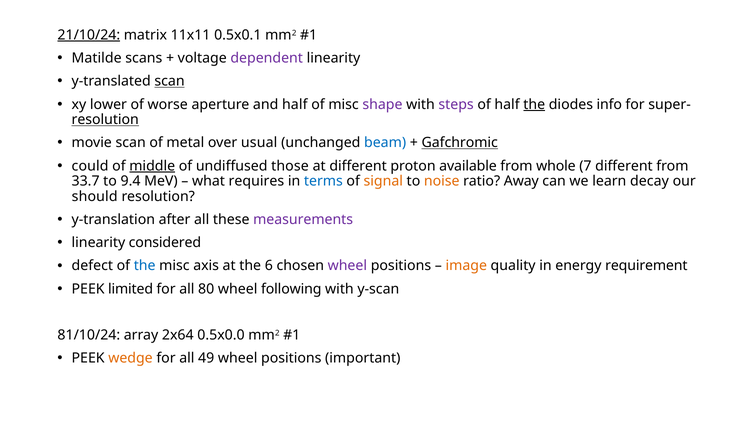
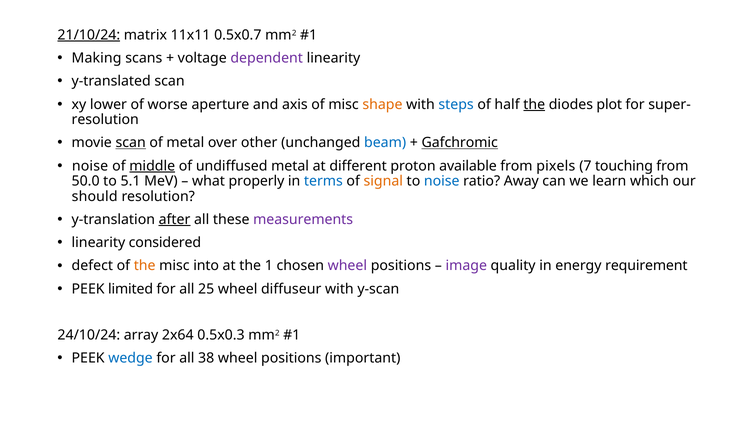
0.5x0.1: 0.5x0.1 -> 0.5x0.7 (238, 35)
Matilde: Matilde -> Making (97, 58)
scan underline: present -> none (170, 81)
and half: half -> axis (295, 104)
shape colour: purple -> orange (382, 104)
steps colour: purple -> blue (456, 104)
info: info -> plot (609, 104)
resolution underline: present -> none (105, 120)
scan underline: none -> present (131, 143)
usual: usual -> other (259, 143)
could: could -> noise (90, 166)
undiffused those: those -> metal (290, 166)
whole: whole -> pixels (556, 166)
7 different: different -> touching (624, 166)
33.7: 33.7 -> 50.0 (86, 181)
9.4: 9.4 -> 5.1 (131, 181)
requires: requires -> properly (256, 181)
noise colour: orange -> blue (442, 181)
decay: decay -> which (650, 181)
after underline: none -> present (175, 220)
the colour: blue -> orange (145, 266)
axis: axis -> into (206, 266)
6: 6 -> 1 (269, 266)
image colour: orange -> purple (466, 266)
80: 80 -> 25 (206, 289)
following: following -> diffuseur (291, 289)
81/10/24: 81/10/24 -> 24/10/24 (89, 335)
0.5x0.0: 0.5x0.0 -> 0.5x0.3 (221, 335)
wedge colour: orange -> blue (130, 358)
49: 49 -> 38 (206, 358)
